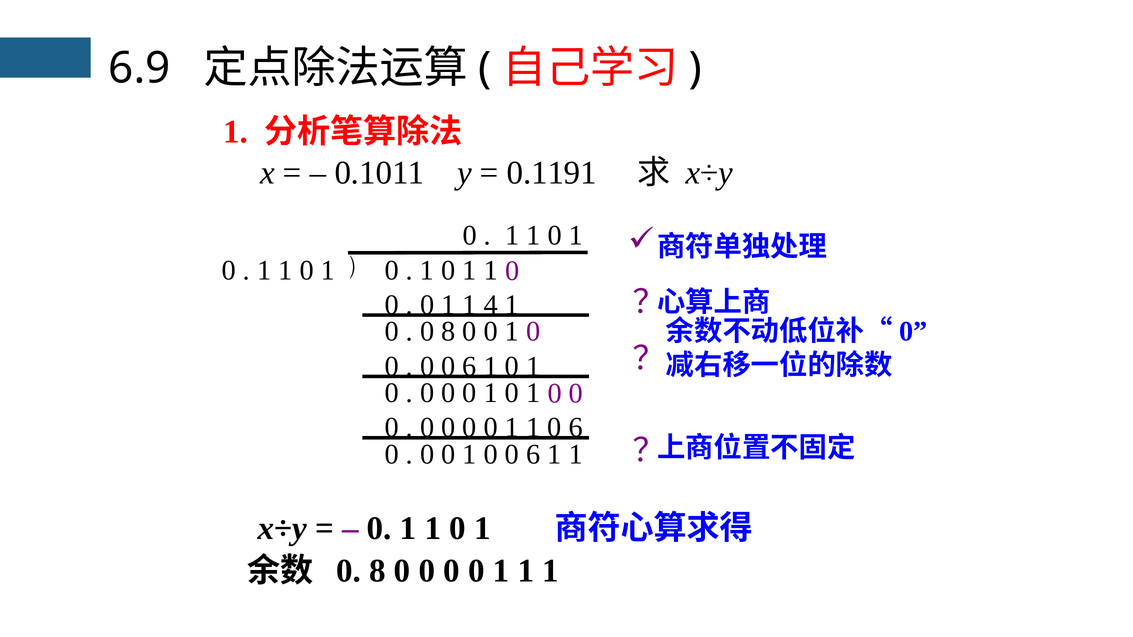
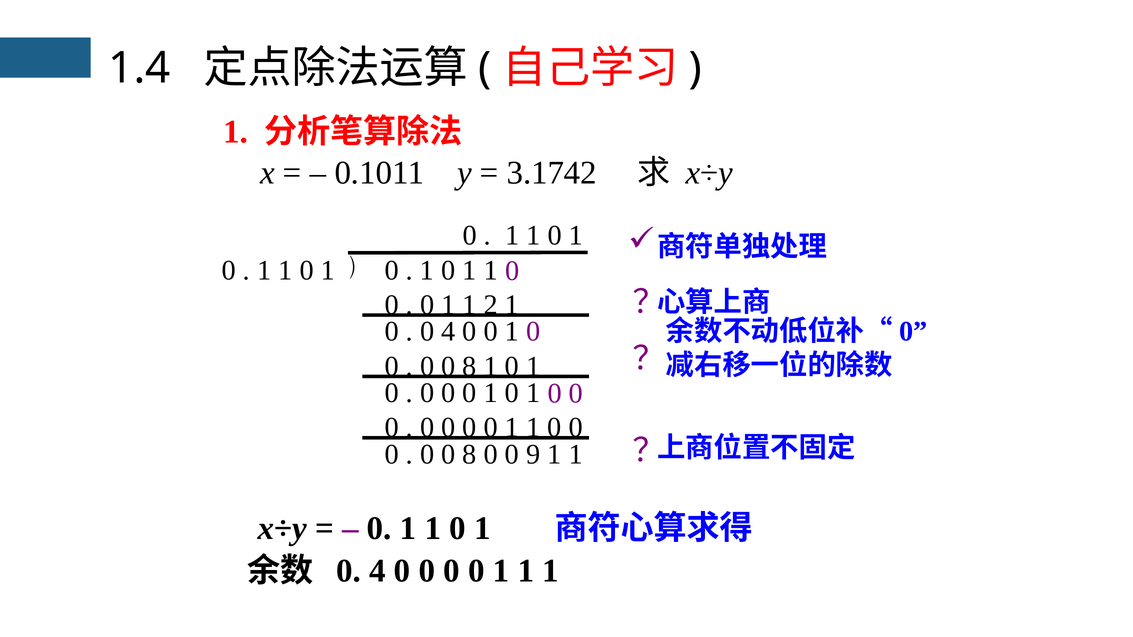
6.9: 6.9 -> 1.4 (140, 68)
0.1191: 0.1191 -> 3.1742 (552, 173)
4: 4 -> 2 (491, 305)
8: 8 -> 4 (448, 332)
6: 6 -> 8 (470, 367)
1 1 0 6: 6 -> 0 (576, 428)
1: 1 -> 8 (470, 455)
6: 6 -> 9 (533, 455)
8: 8 -> 4 (377, 571)
